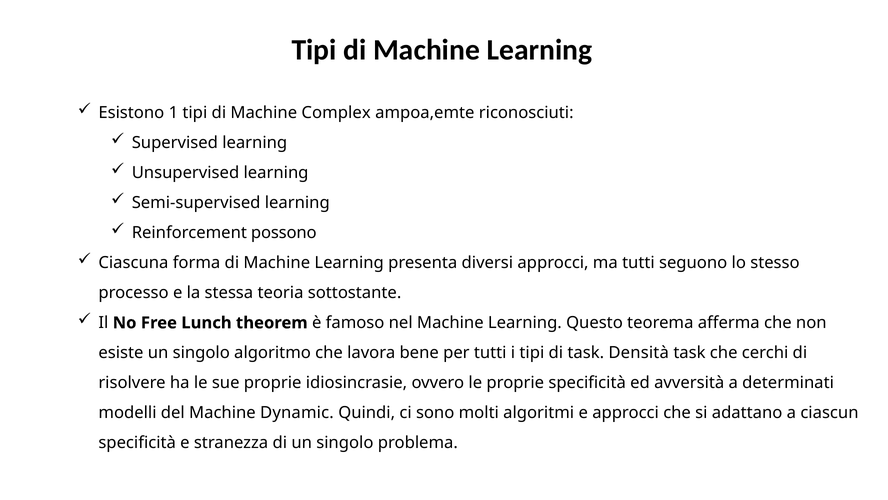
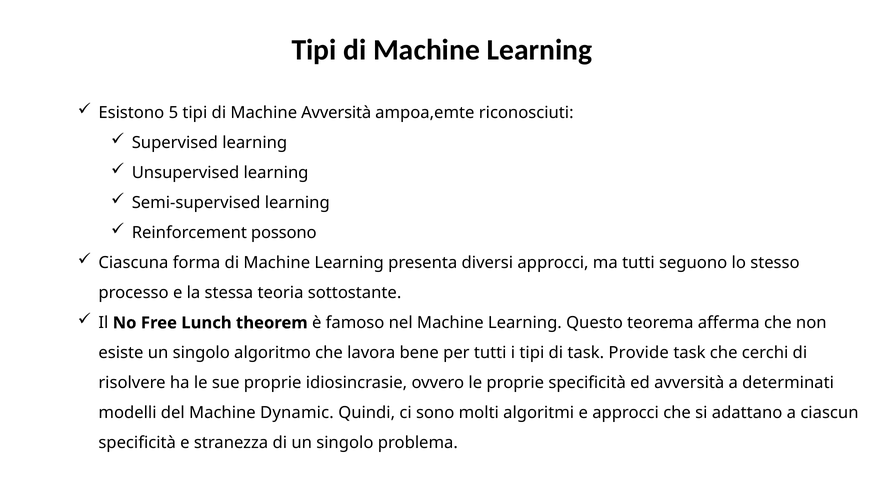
1: 1 -> 5 (173, 113)
Machine Complex: Complex -> Avversità (336, 113)
Densità: Densità -> Provide (639, 352)
